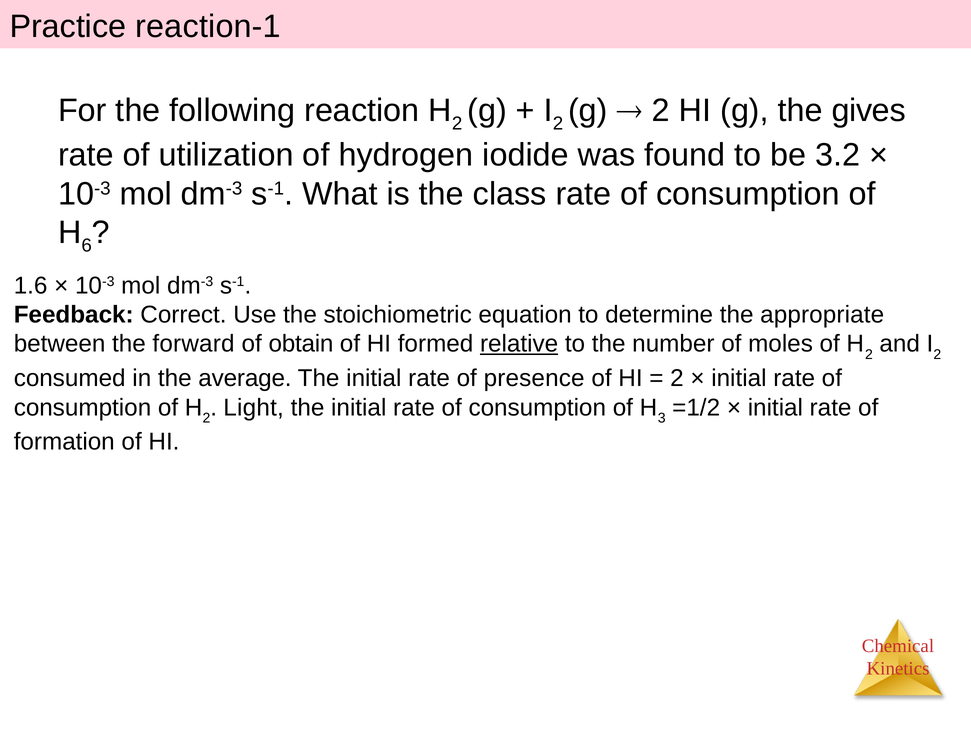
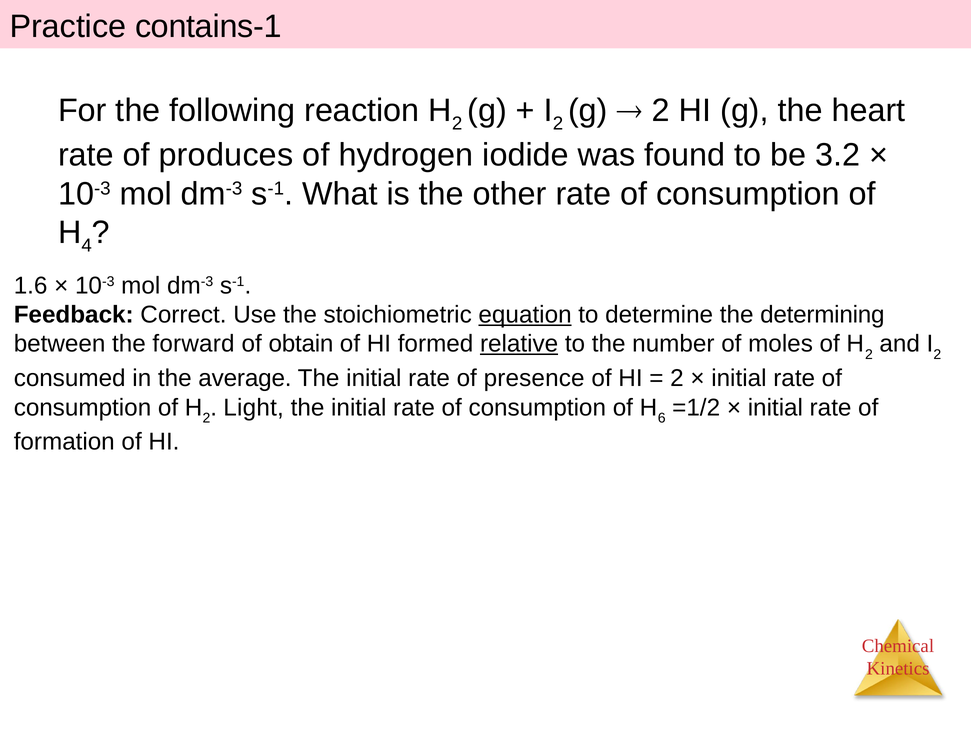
reaction-1: reaction-1 -> contains-1 (208, 26)
gives: gives -> heart (869, 111)
utilization: utilization -> produces (226, 155)
class: class -> other (510, 194)
6: 6 -> 4 (87, 245)
equation underline: none -> present (525, 314)
appropriate: appropriate -> determining (822, 314)
3: 3 -> 6 (662, 418)
